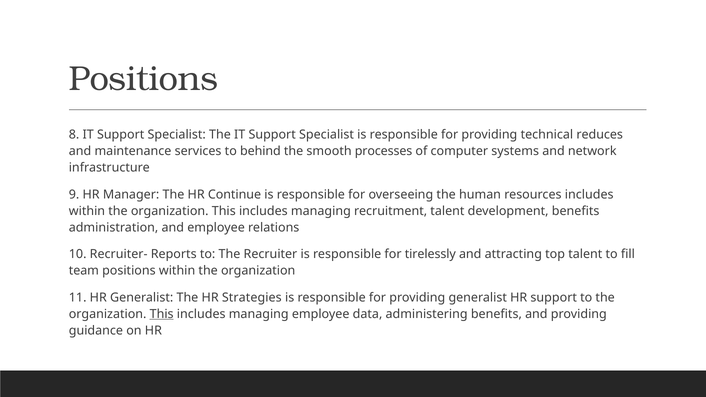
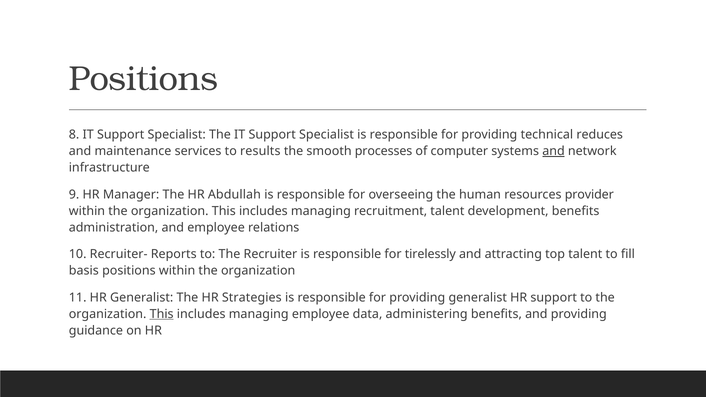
behind: behind -> results (260, 151)
and underline: none -> present (553, 151)
Continue: Continue -> Abdullah (234, 194)
resources includes: includes -> provider (589, 194)
team: team -> basis (84, 271)
